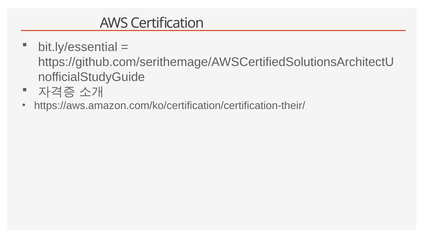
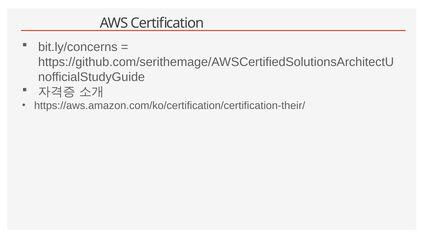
bit.ly/essential: bit.ly/essential -> bit.ly/concerns (78, 47)
